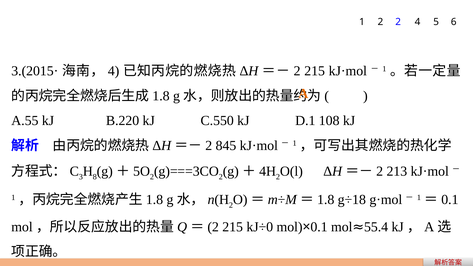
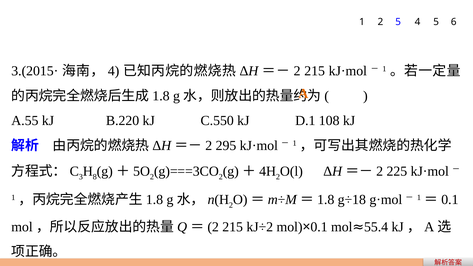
2 2: 2 -> 5 (398, 22)
845: 845 -> 295 (226, 146)
213: 213 -> 225 (397, 172)
kJ÷0: kJ÷0 -> kJ÷2 (260, 227)
